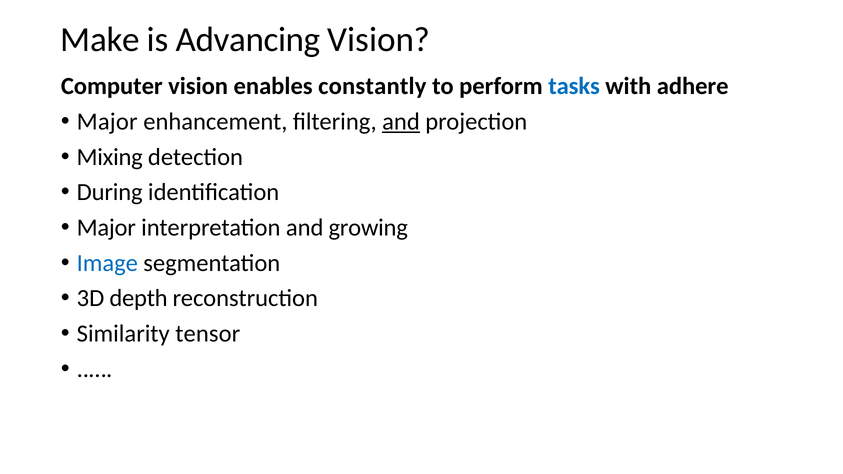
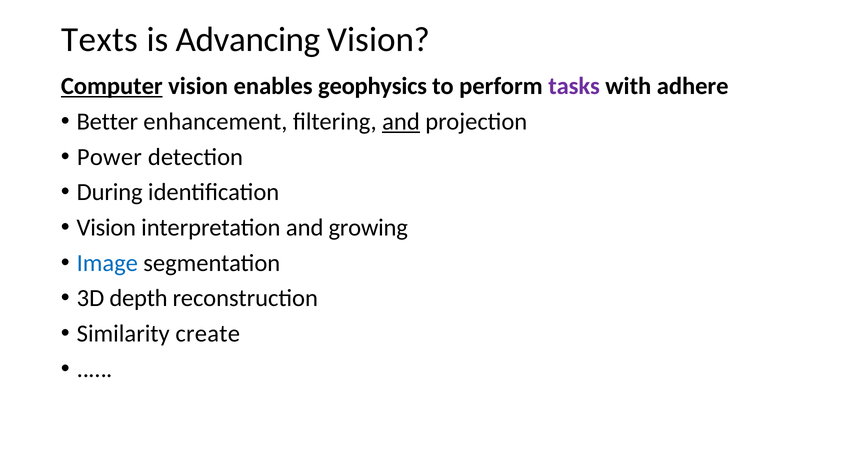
Make: Make -> Texts (100, 40)
Computer underline: none -> present (112, 86)
constantly: constantly -> geophysics (373, 86)
tasks colour: blue -> purple (574, 86)
Major: Major -> Better (107, 122)
Mixing: Mixing -> Power (109, 157)
Major: Major -> Vision (106, 228)
tensor: tensor -> create (208, 334)
